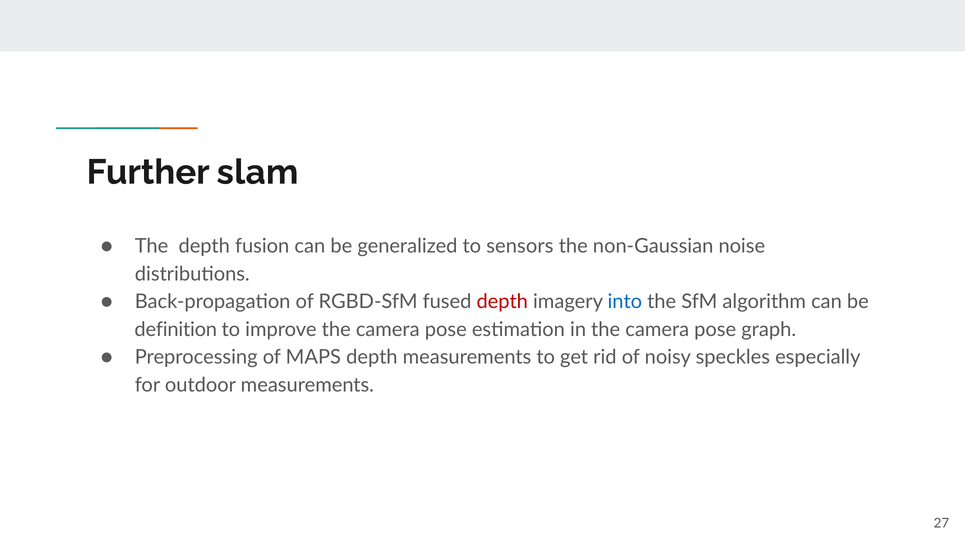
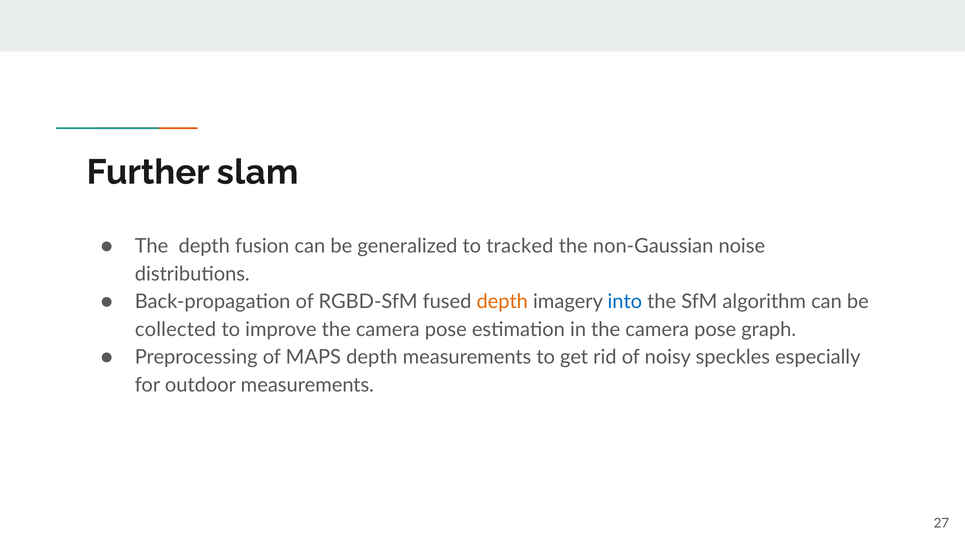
sensors: sensors -> tracked (520, 246)
depth colour: red -> orange (502, 302)
definition: definition -> collected (176, 329)
